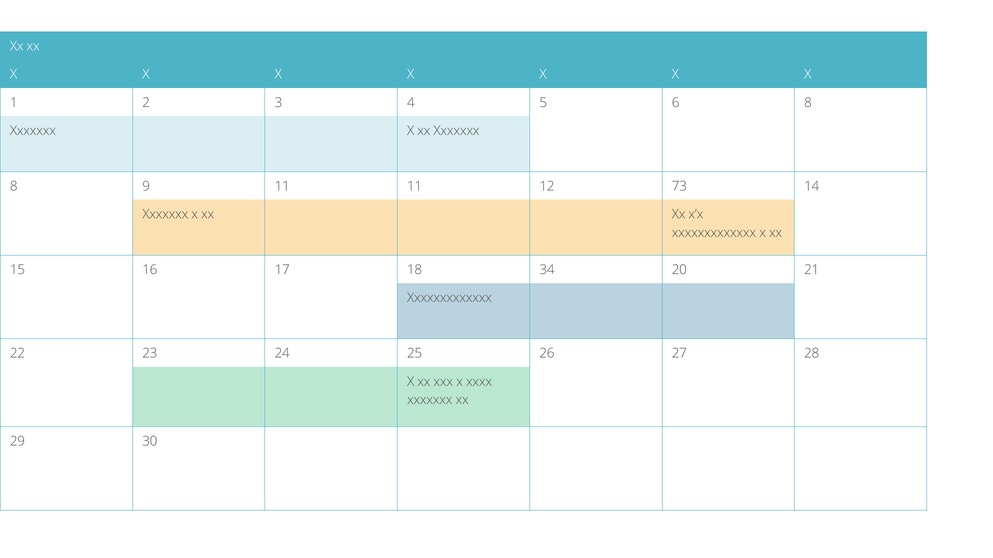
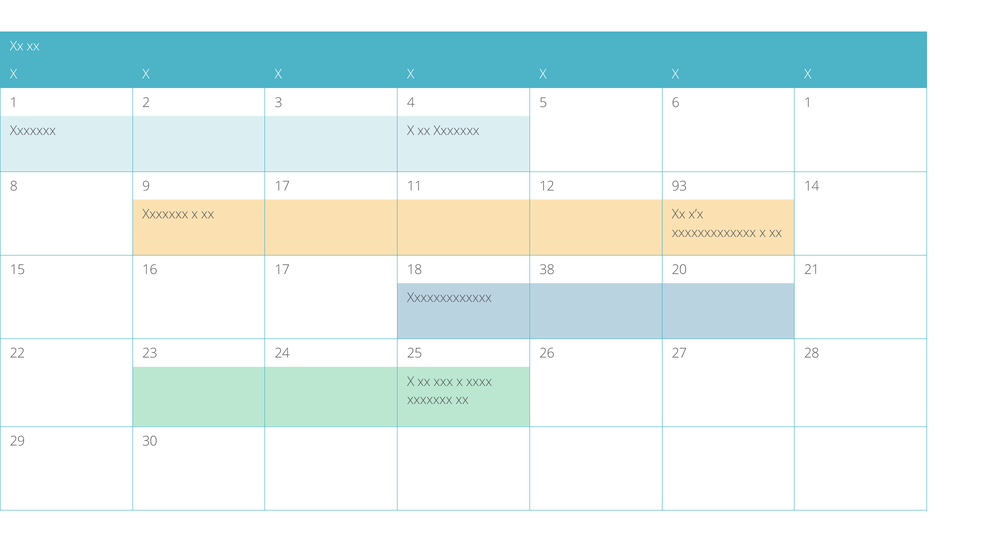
6 8: 8 -> 1 (808, 103)
9 11: 11 -> 17 (282, 186)
73: 73 -> 93 (679, 186)
34: 34 -> 38 (547, 270)
